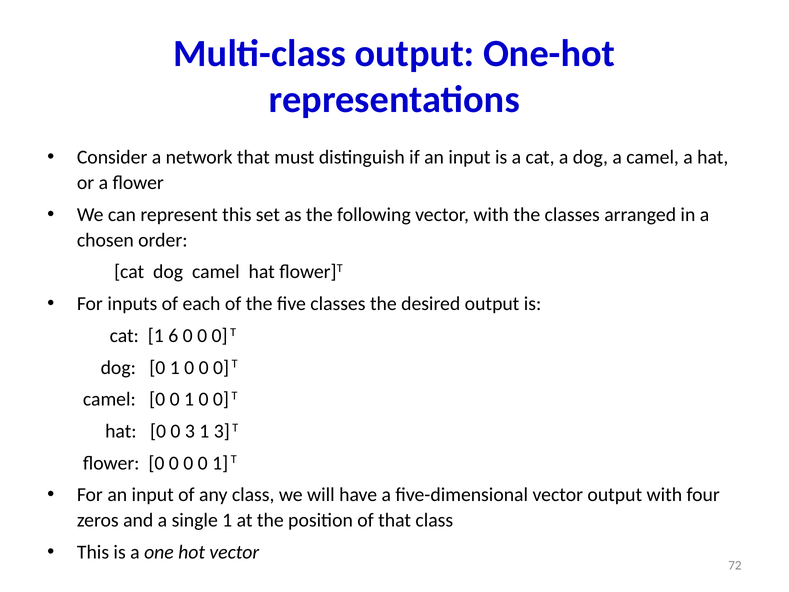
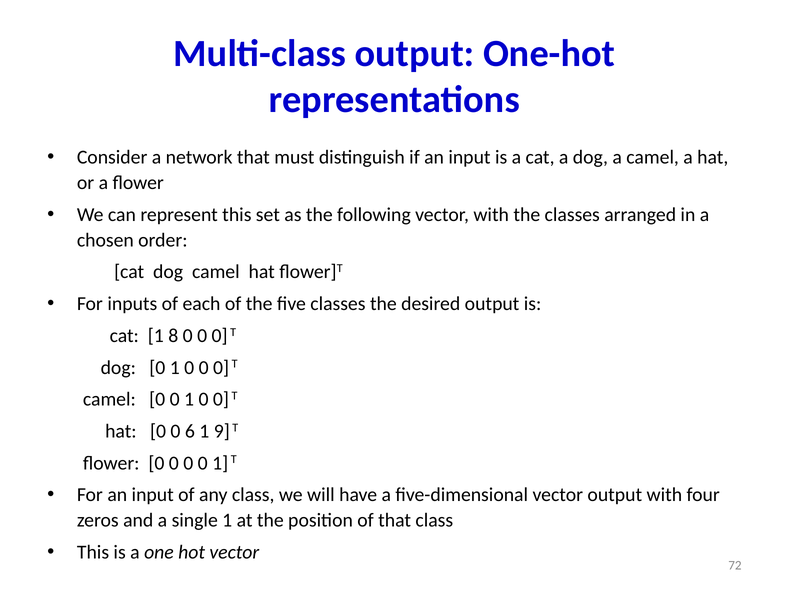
6: 6 -> 8 (173, 336)
0 3: 3 -> 6 (190, 431)
1 3: 3 -> 9 (222, 431)
